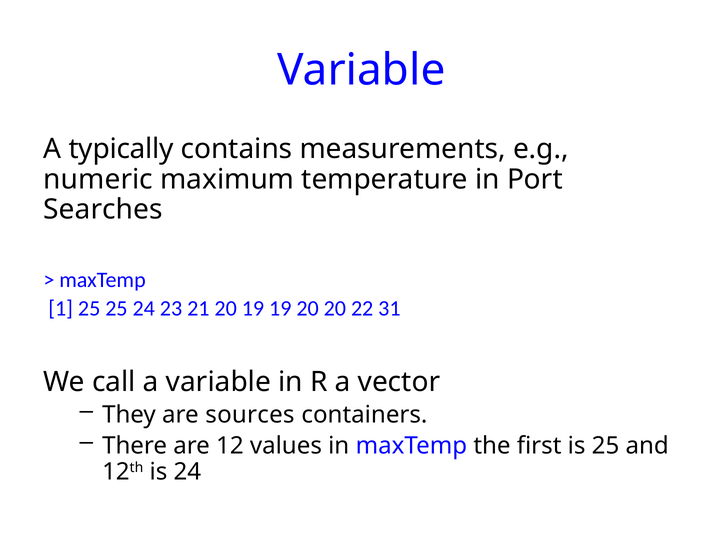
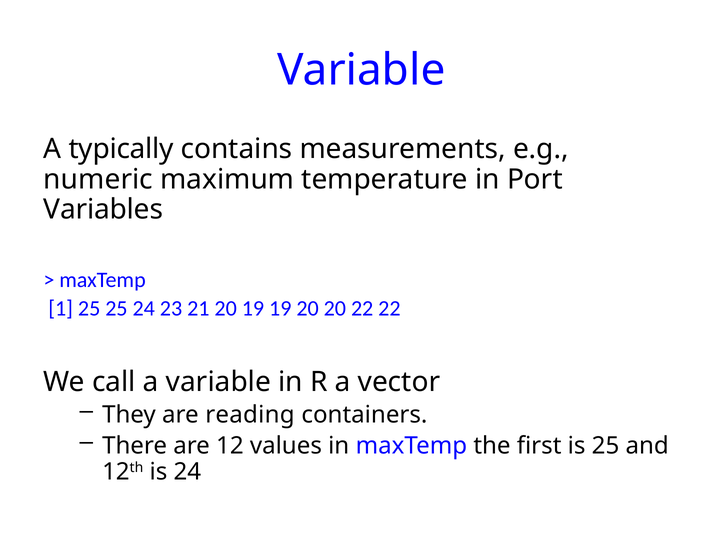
Searches: Searches -> Variables (103, 210)
22 31: 31 -> 22 (389, 309)
sources: sources -> reading (250, 415)
